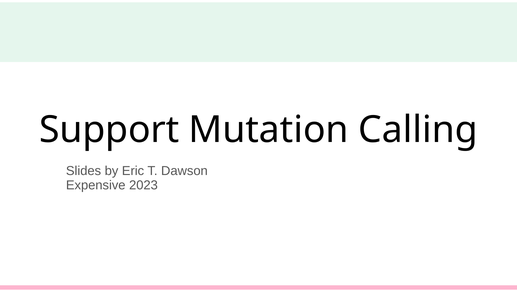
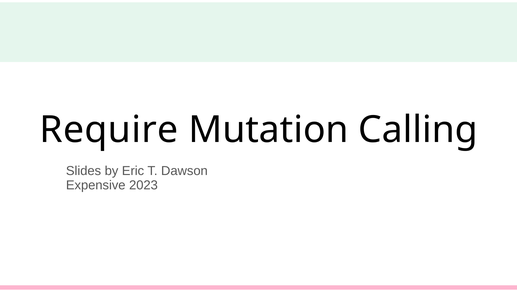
Support: Support -> Require (109, 130)
